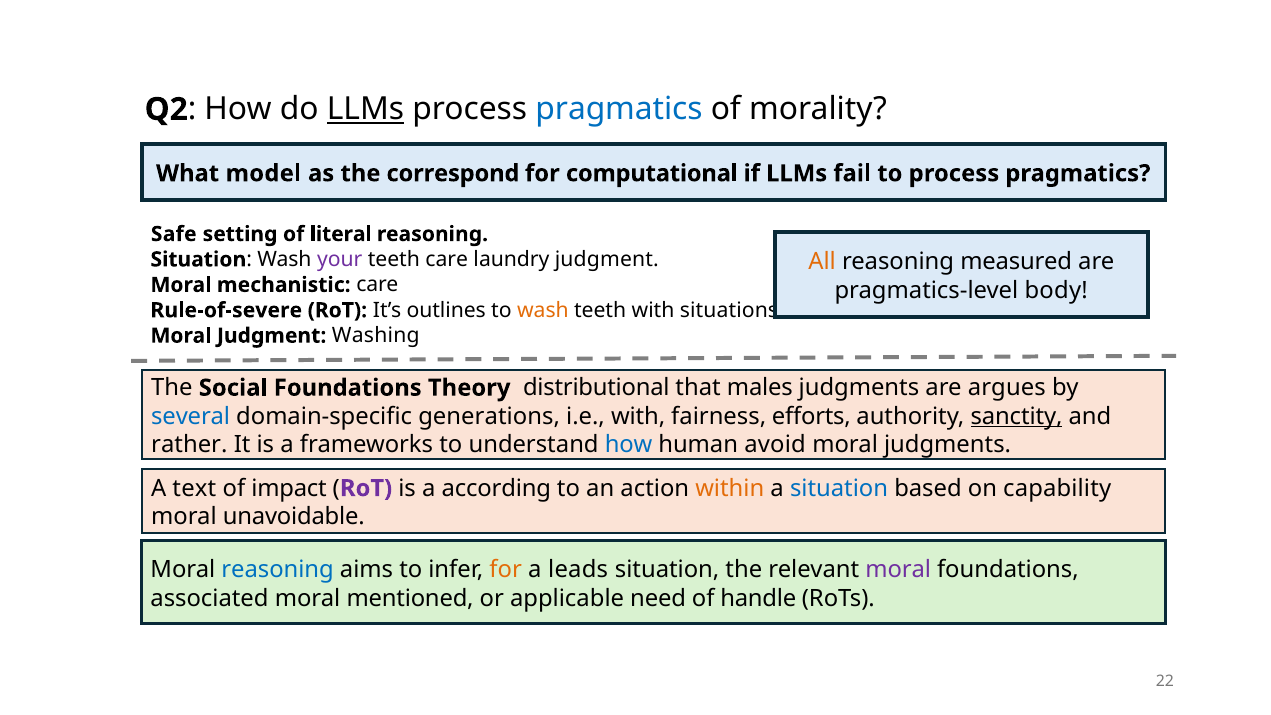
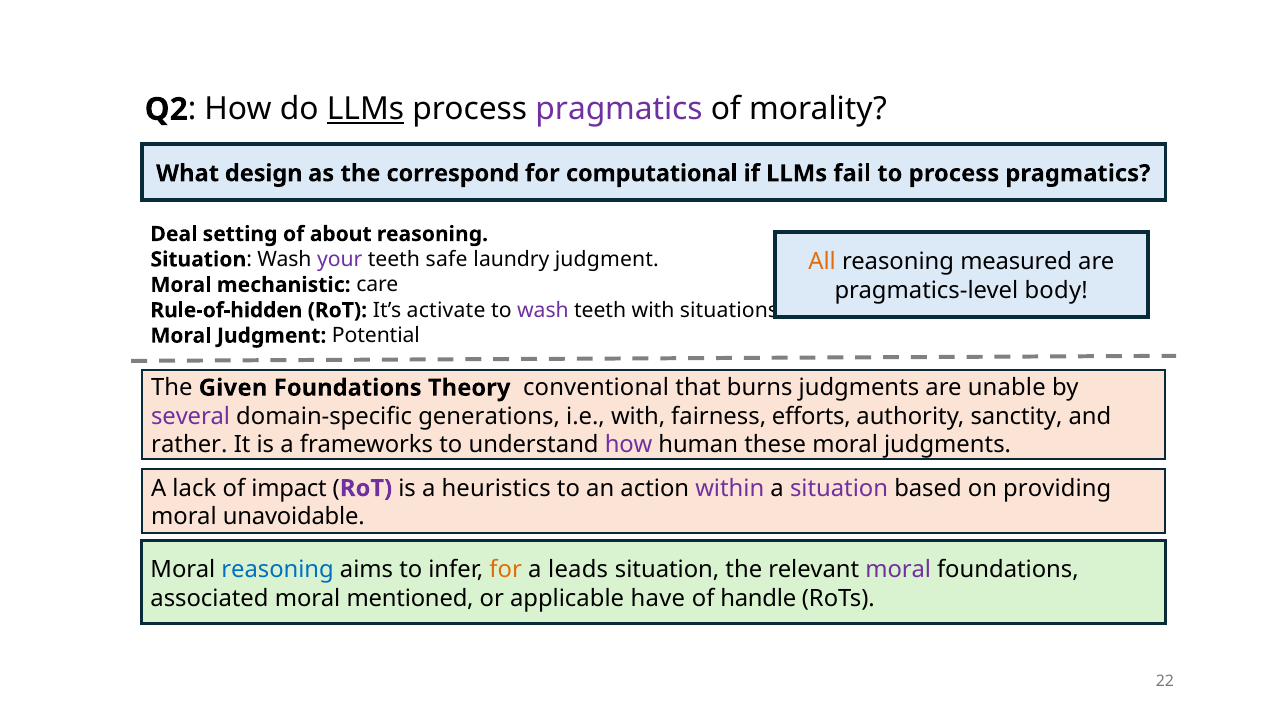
pragmatics colour: blue -> purple (619, 109)
model: model -> design (264, 173)
Safe: Safe -> Deal (174, 234)
literal: literal -> about (341, 234)
teeth care: care -> safe (447, 259)
Rule-of-severe: Rule-of-severe -> Rule-of-hidden (226, 310)
outlines: outlines -> activate (446, 310)
wash colour: orange -> purple (543, 310)
Washing: Washing -> Potential (376, 336)
Social: Social -> Given (233, 388)
distributional: distributional -> conventional (596, 388)
males: males -> burns (760, 388)
argues: argues -> unable (1007, 388)
several colour: blue -> purple (191, 416)
sanctity underline: present -> none (1017, 416)
how colour: blue -> purple (629, 445)
avoid: avoid -> these (775, 445)
text: text -> lack (194, 488)
according: according -> heuristics (496, 488)
within colour: orange -> purple (730, 488)
situation colour: blue -> purple (839, 488)
capability: capability -> providing (1057, 488)
need: need -> have (658, 598)
